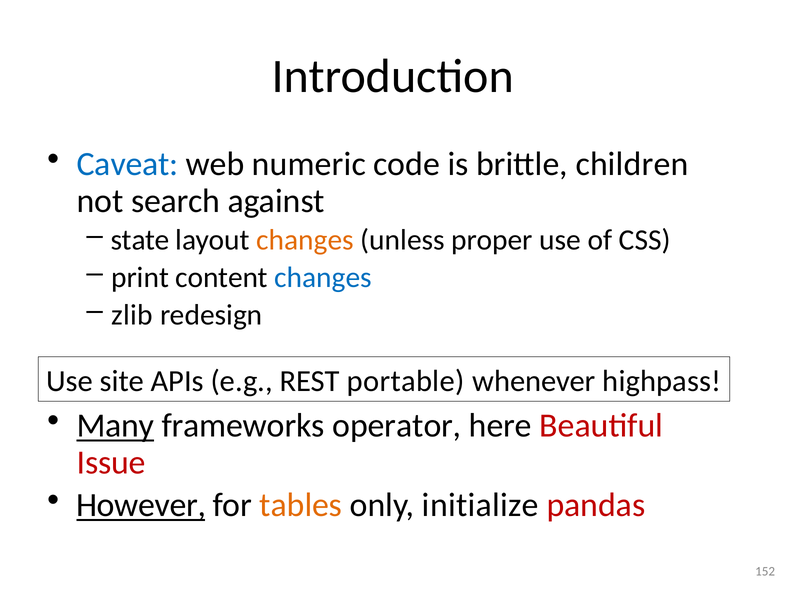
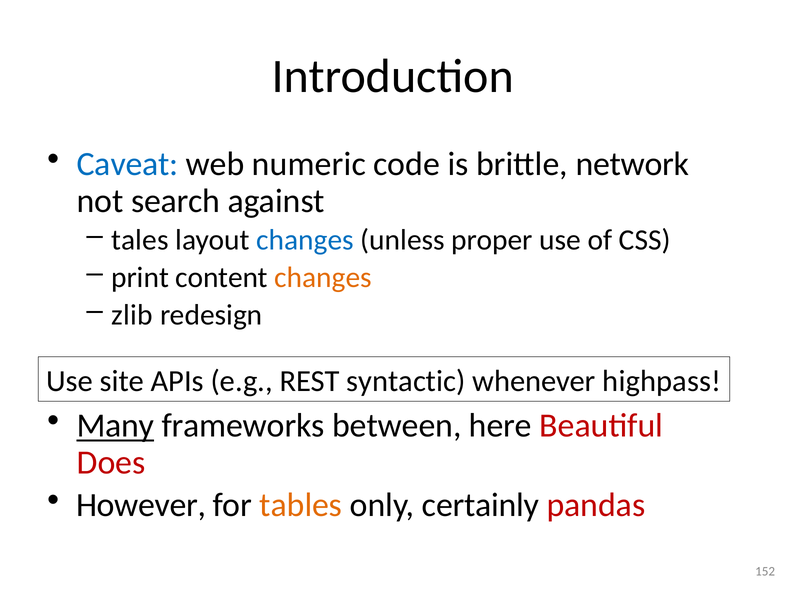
children: children -> network (632, 164)
state: state -> tales (140, 240)
changes colour: orange -> blue (305, 240)
changes colour: blue -> orange (323, 277)
portable: portable -> syntactic (406, 381)
operator: operator -> between (397, 425)
Issue: Issue -> Does (111, 462)
However underline: present -> none (141, 505)
initialize: initialize -> certainly (481, 505)
